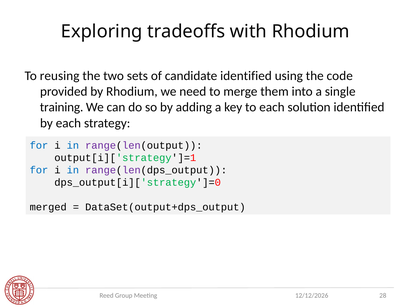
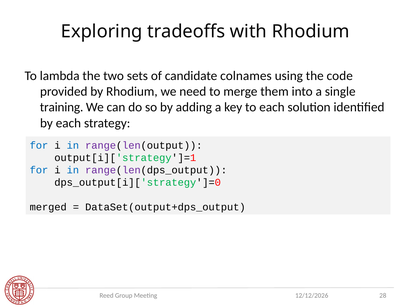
reusing: reusing -> lambda (60, 76)
candidate identified: identified -> colnames (246, 76)
